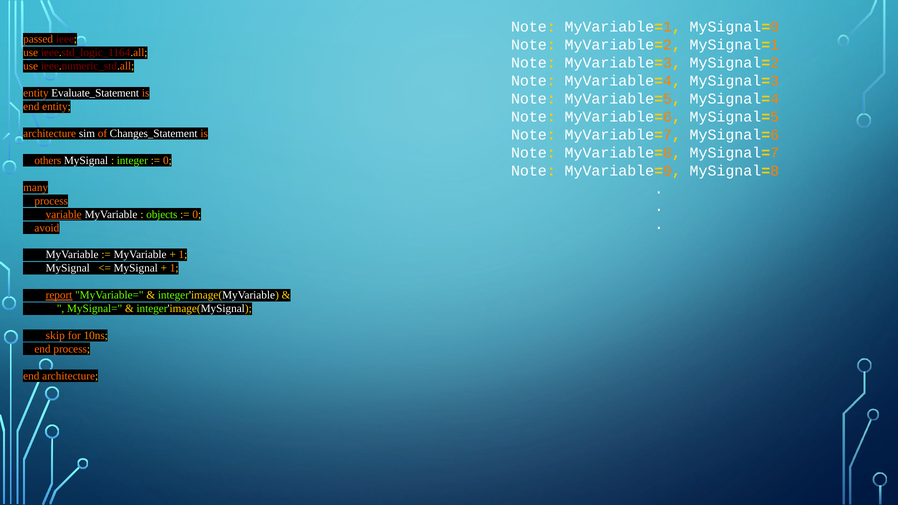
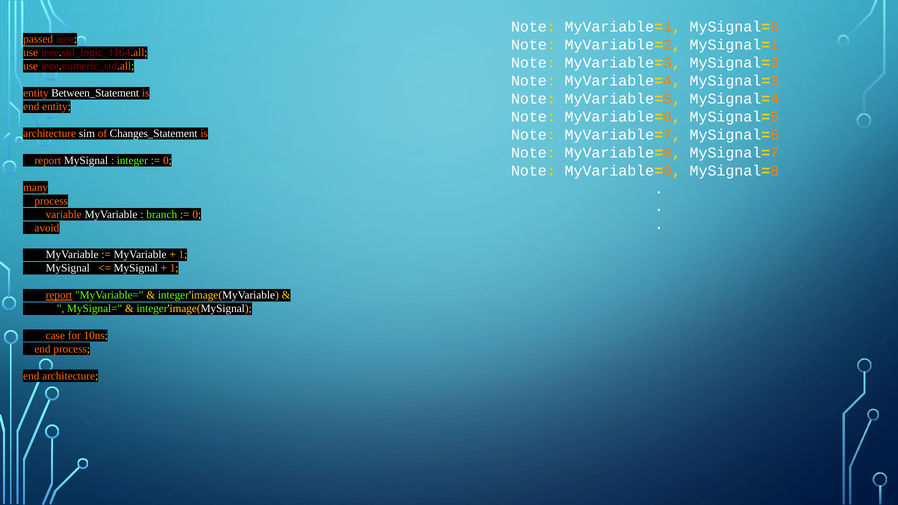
Evaluate_Statement: Evaluate_Statement -> Between_Statement (95, 93)
others: others -> report (48, 161)
variable underline: present -> none (64, 214)
objects: objects -> branch (162, 214)
skip: skip -> case (55, 336)
